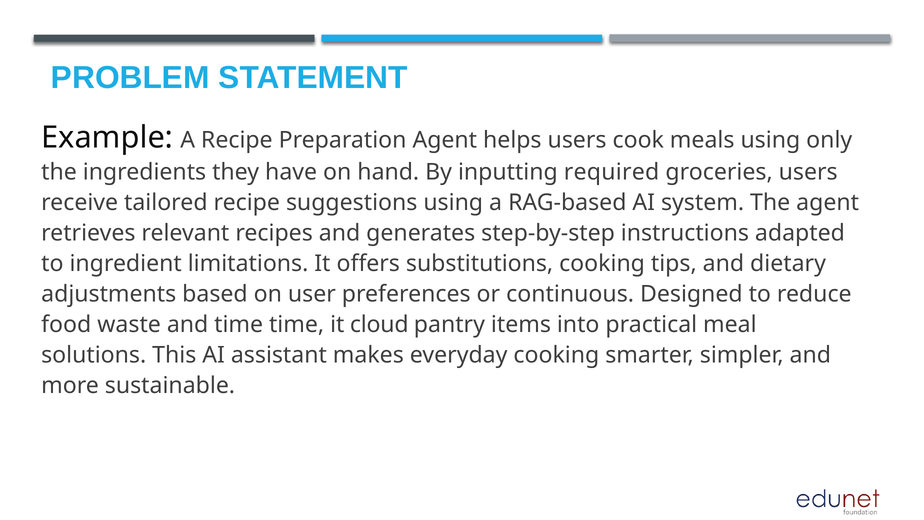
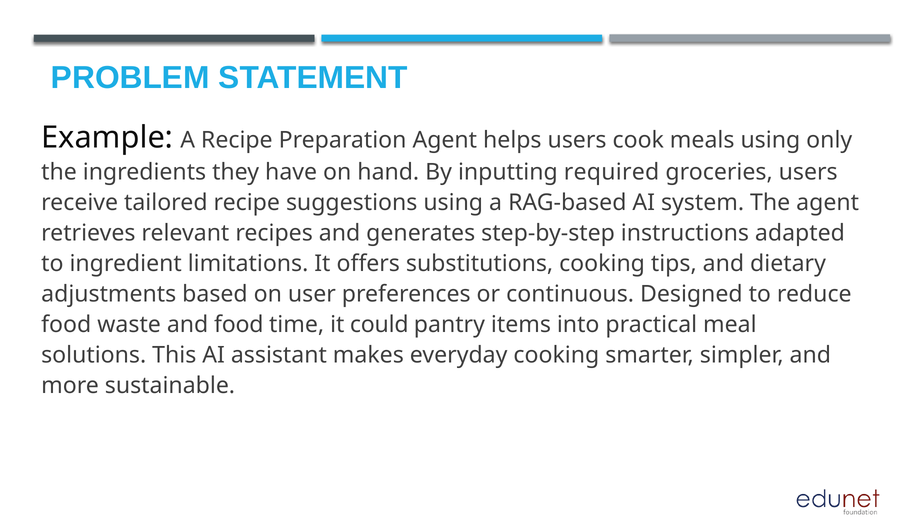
and time: time -> food (239, 325)
cloud: cloud -> could (379, 325)
